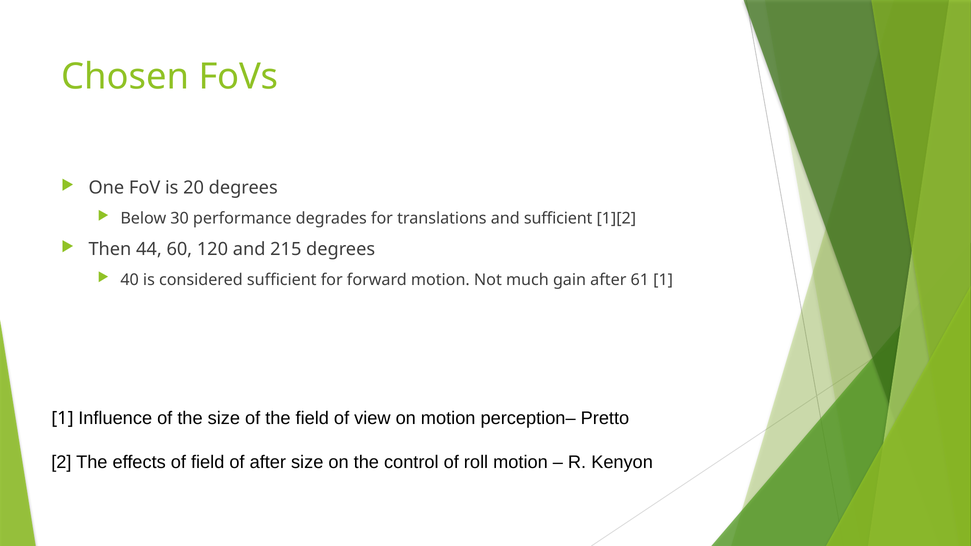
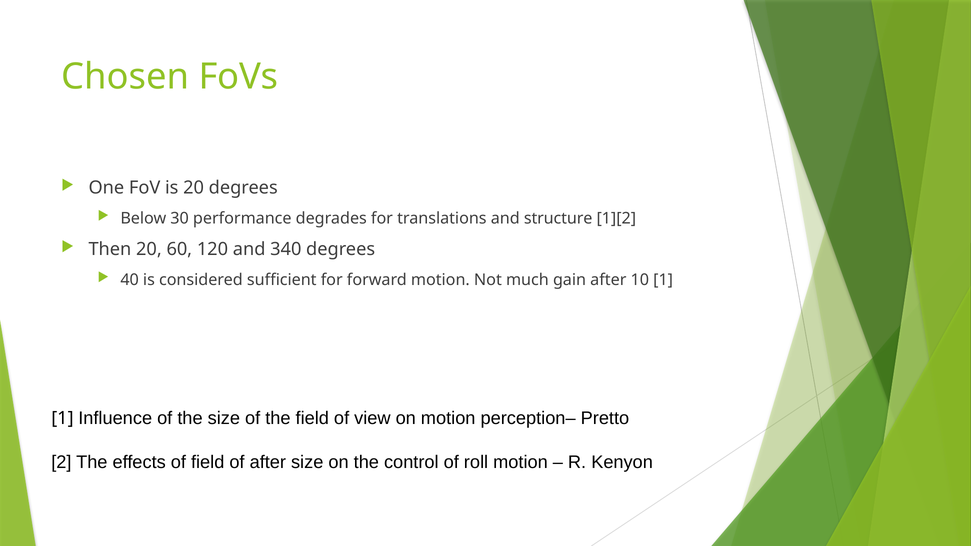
and sufficient: sufficient -> structure (558, 219)
Then 44: 44 -> 20 (149, 249)
215: 215 -> 340 (286, 249)
61: 61 -> 10 (640, 280)
